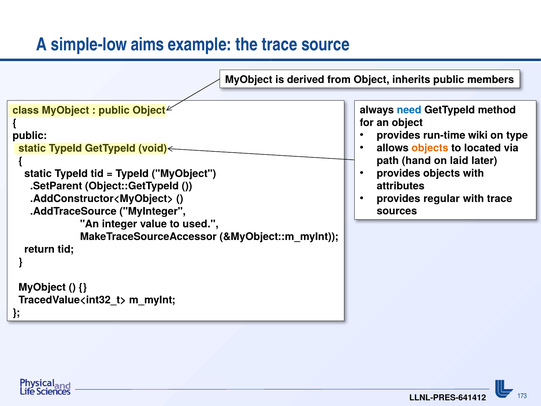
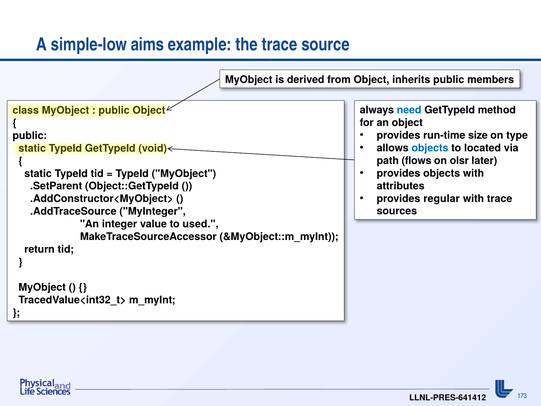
wiki: wiki -> size (478, 135)
objects colour: orange -> blue (430, 148)
hand: hand -> flows (417, 161)
laid: laid -> olsr (459, 161)
